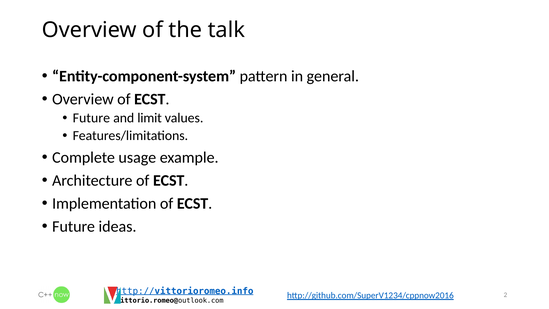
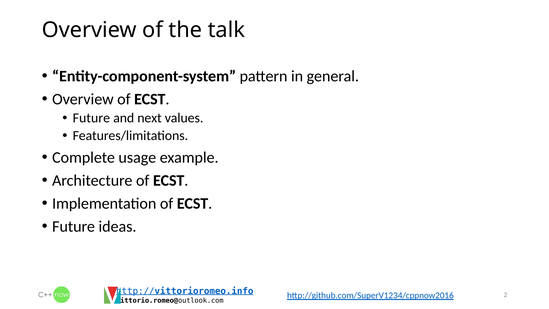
limit: limit -> next (150, 118)
